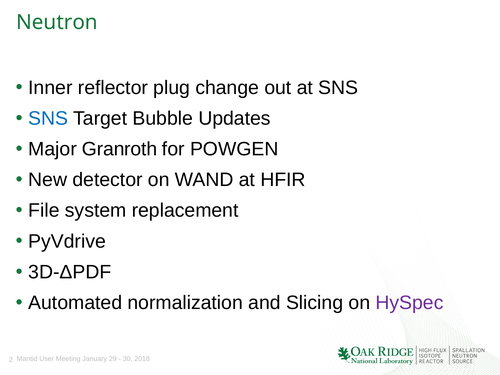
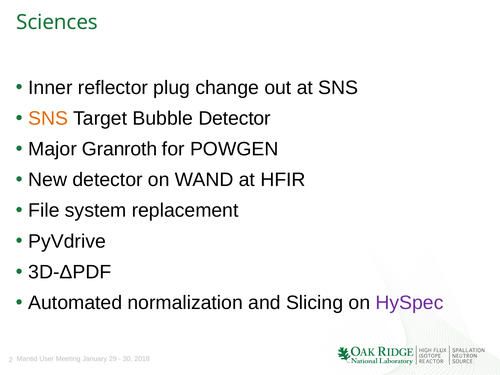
Neutron: Neutron -> Sciences (57, 22)
SNS colour: blue -> orange (48, 118)
Bubble Updates: Updates -> Detector (235, 118)
